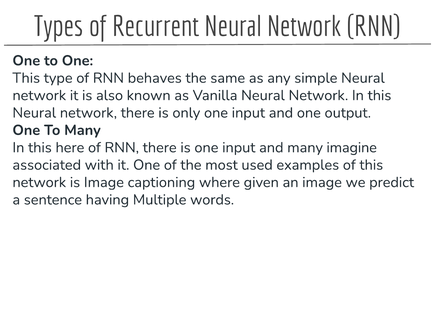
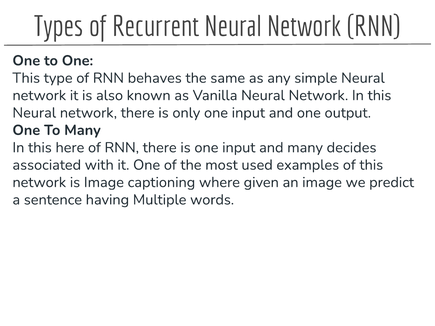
imagine: imagine -> decides (352, 148)
